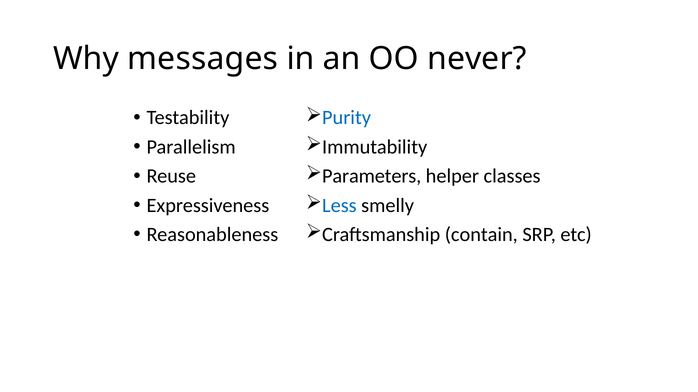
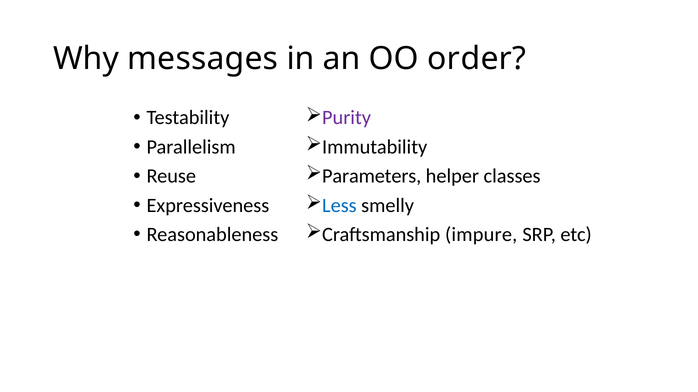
never: never -> order (477, 59)
Purity colour: blue -> purple (347, 118)
contain: contain -> impure (481, 235)
